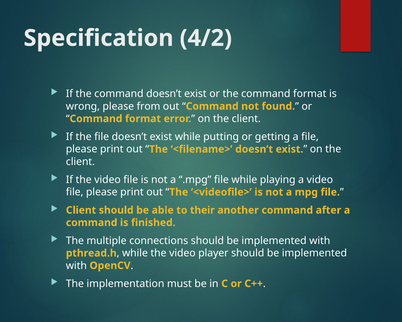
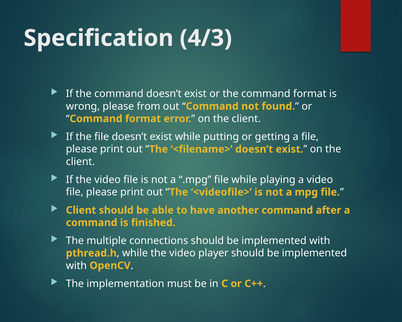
4/2: 4/2 -> 4/3 (206, 38)
their: their -> have (202, 210)
